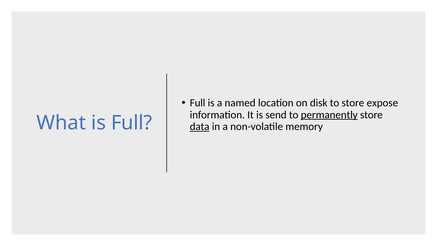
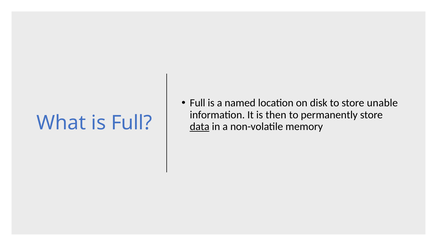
expose: expose -> unable (382, 103)
send: send -> then (276, 115)
permanently underline: present -> none (329, 115)
